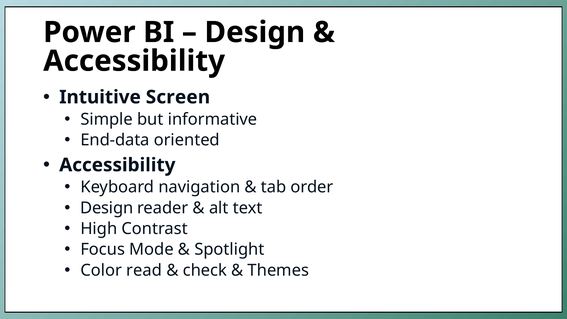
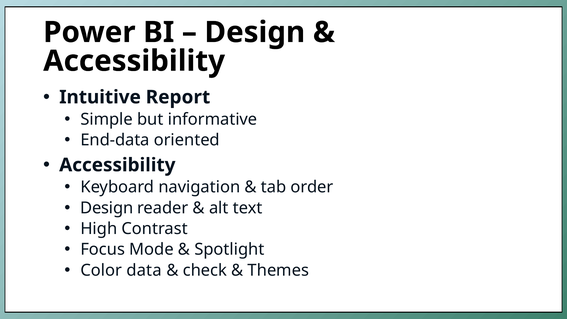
Screen: Screen -> Report (178, 97)
read: read -> data (144, 270)
